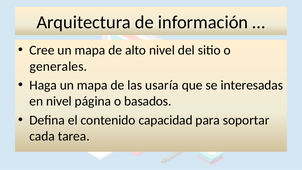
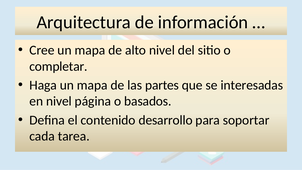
generales: generales -> completar (58, 66)
usaría: usaría -> partes (162, 85)
capacidad: capacidad -> desarrollo (166, 120)
